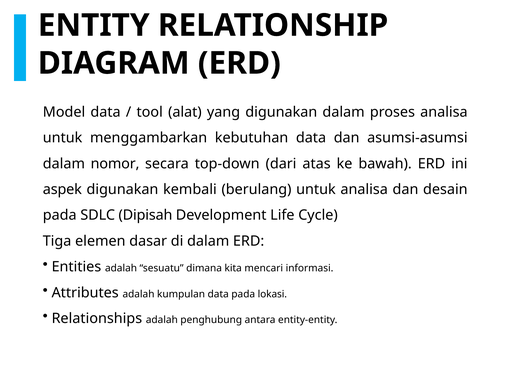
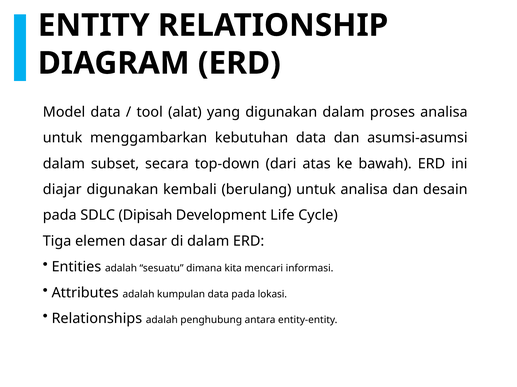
nomor: nomor -> subset (115, 164)
aspek: aspek -> diajar (62, 190)
